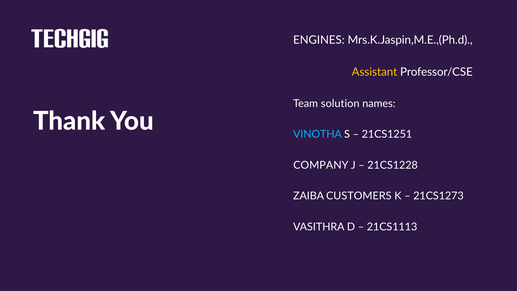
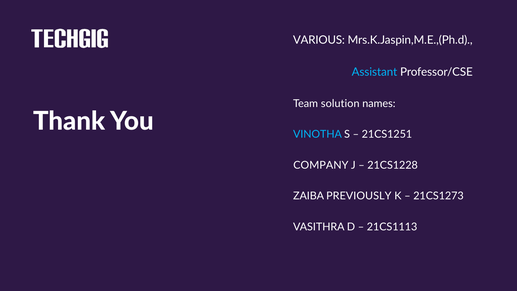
ENGINES: ENGINES -> VARIOUS (319, 40)
Assistant colour: yellow -> light blue (374, 72)
CUSTOMERS: CUSTOMERS -> PREVIOUSLY (359, 196)
